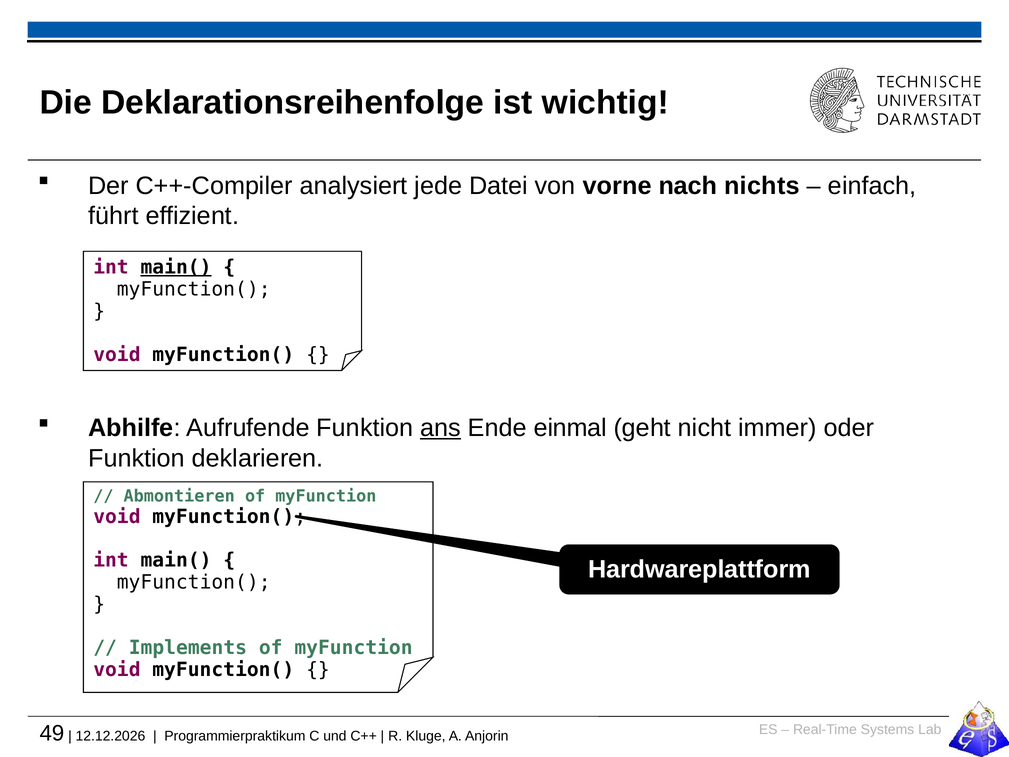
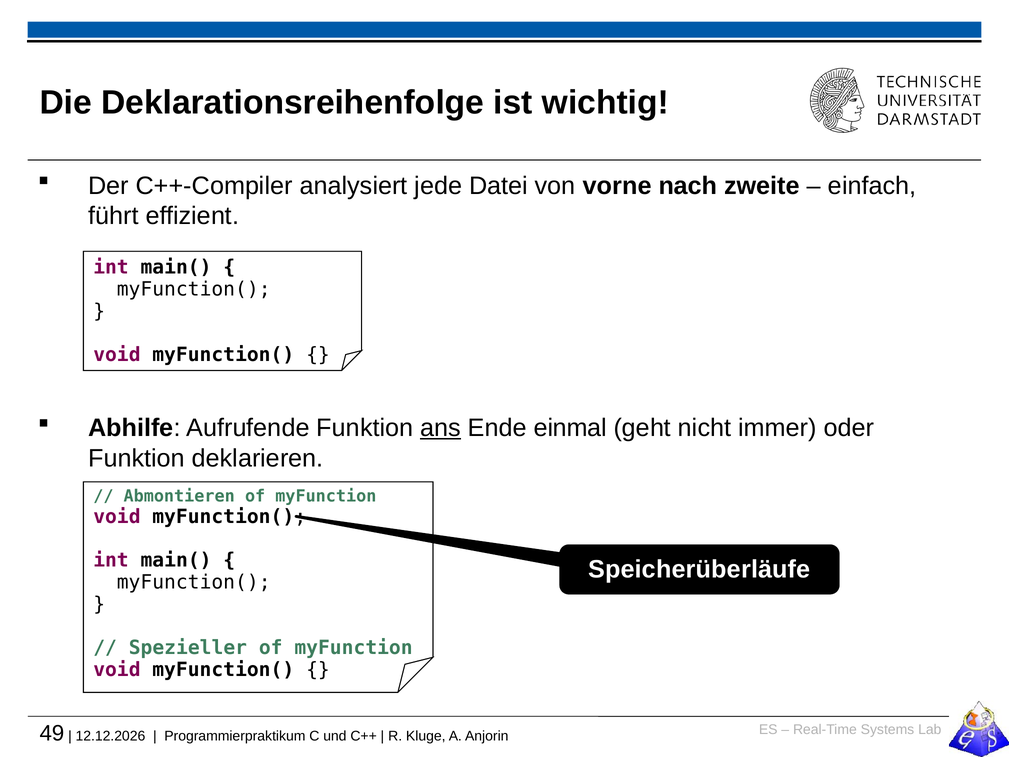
nichts: nichts -> zweite (762, 186)
main( underline: present -> none (176, 267)
Hardwareplattform: Hardwareplattform -> Speicherüberläufe (699, 569)
Implements: Implements -> Spezieller (188, 648)
